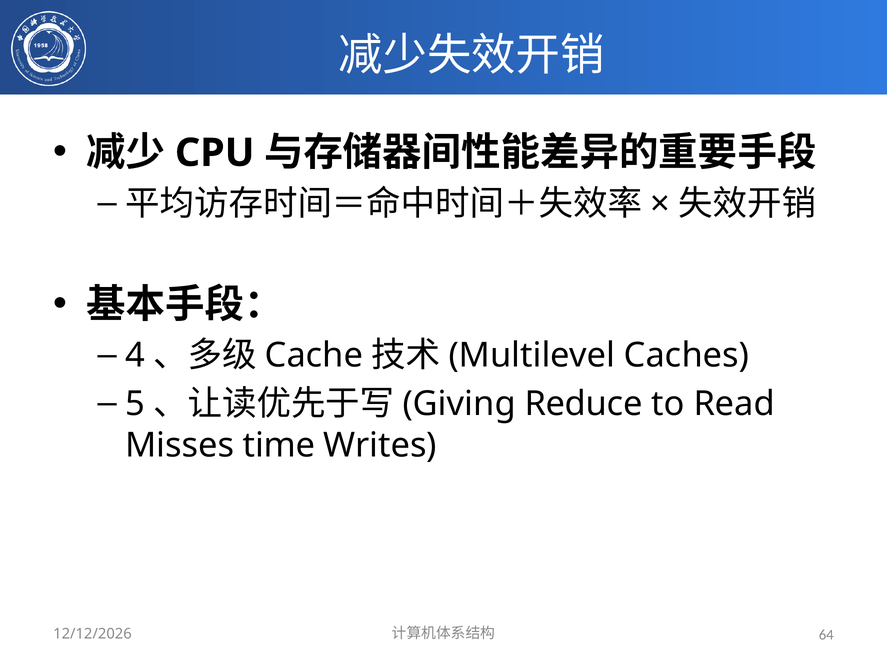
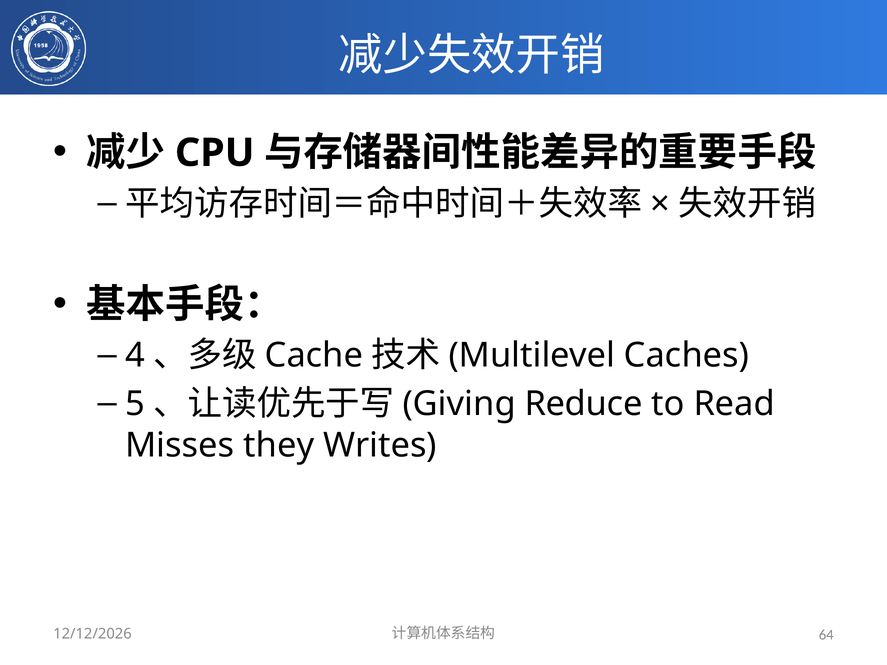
time: time -> they (279, 445)
